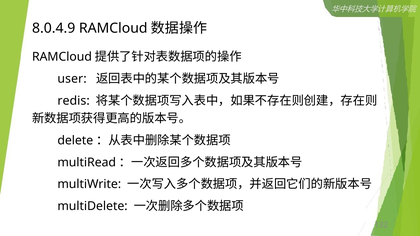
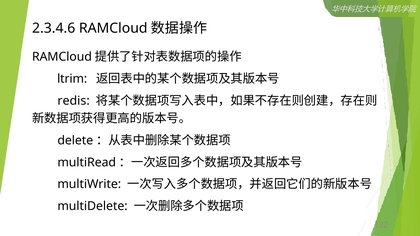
8.0.4.9: 8.0.4.9 -> 2.3.4.6 (54, 28)
user: user -> ltrim (72, 79)
